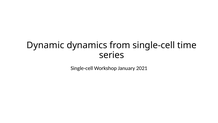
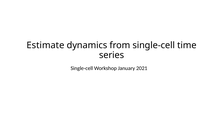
Dynamic: Dynamic -> Estimate (45, 45)
